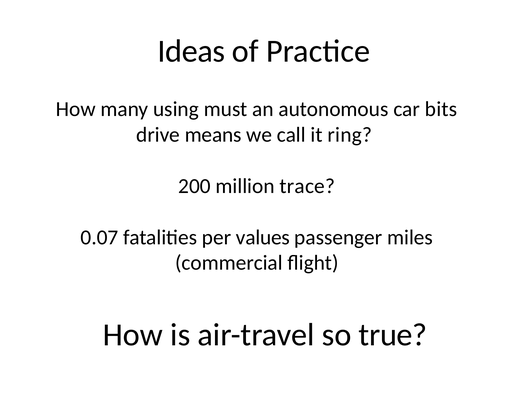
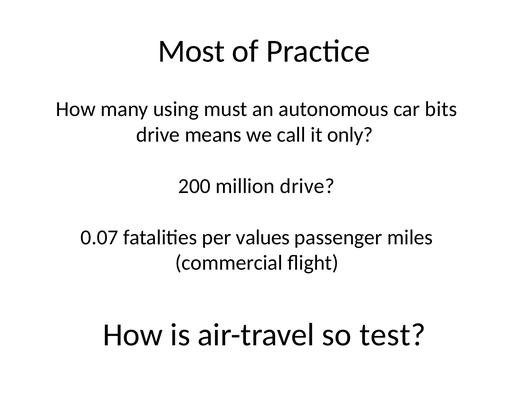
Ideas: Ideas -> Most (191, 51)
ring: ring -> only (350, 135)
million trace: trace -> drive (307, 186)
true: true -> test (393, 335)
